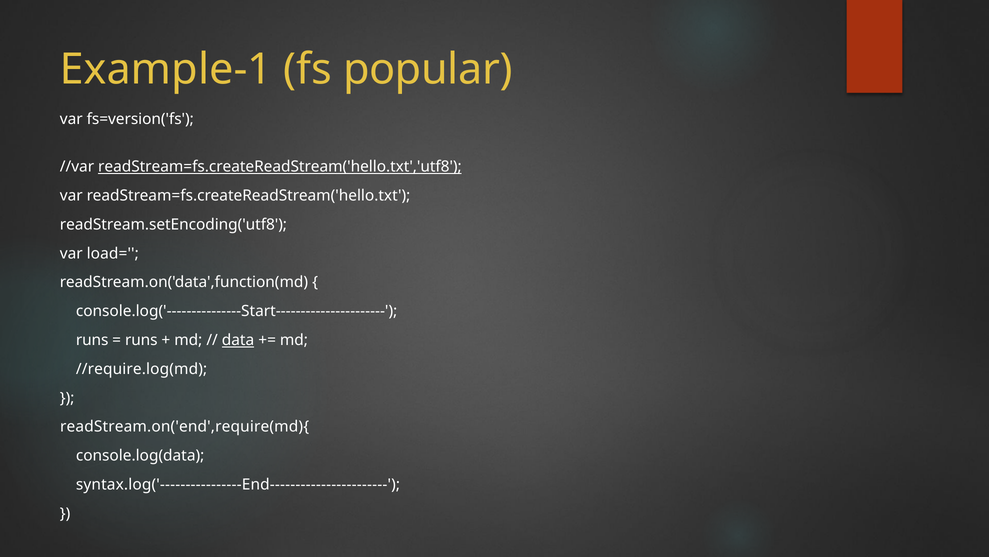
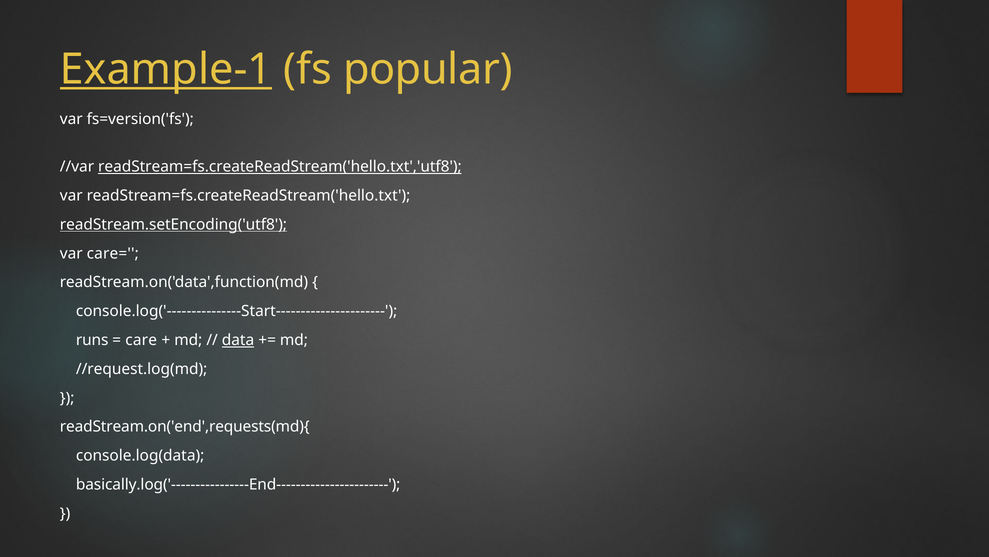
Example-1 underline: none -> present (166, 69)
readStream.setEncoding('utf8 underline: none -> present (173, 224)
load=: load= -> care= (113, 253)
runs: runs -> care (141, 340)
//require.log(md: //require.log(md -> //request.log(md (142, 369)
readStream.on('end',require(md){: readStream.on('end',require(md){ -> readStream.on('end',requests(md){ (185, 426)
syntax.log('----------------End-----------------------: syntax.log('----------------End----------------------- -> basically.log('----------------End----------------------- (238, 484)
